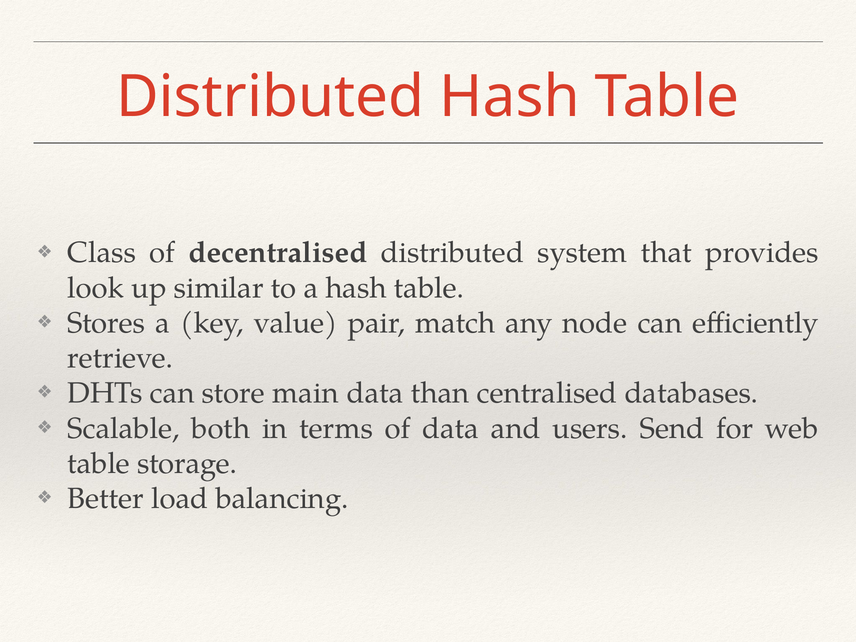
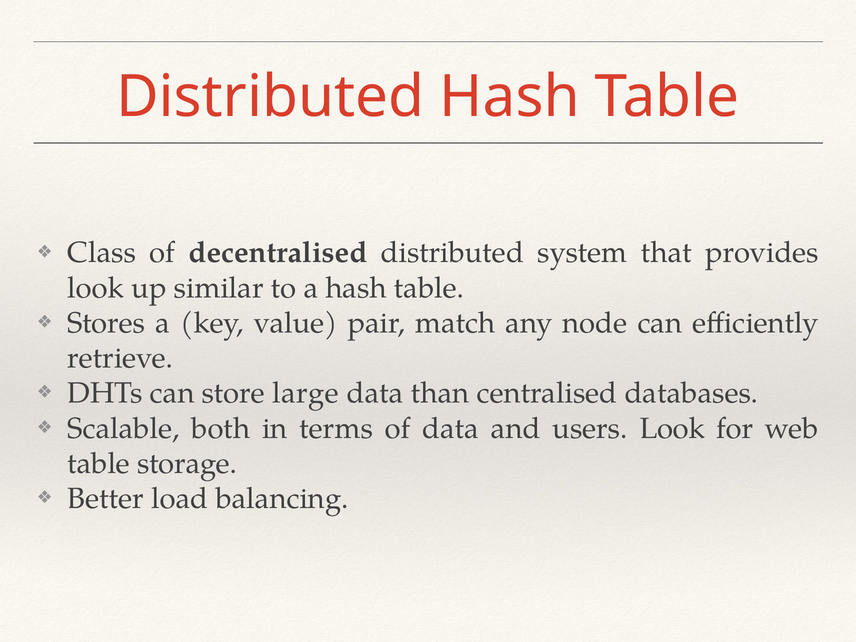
main: main -> large (306, 393)
users Send: Send -> Look (672, 428)
